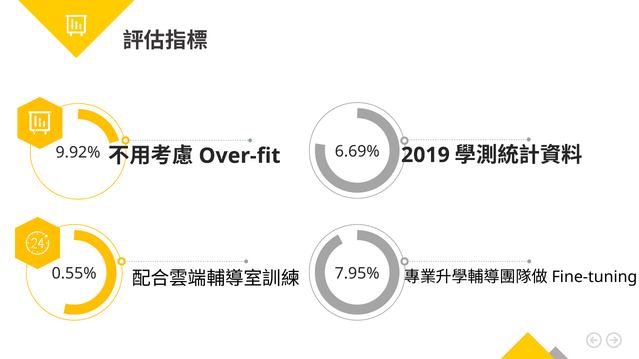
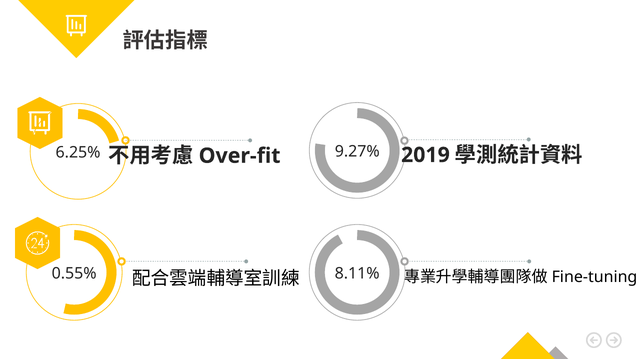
9.92%: 9.92% -> 6.25% (78, 153)
6.69%: 6.69% -> 9.27% (357, 152)
7.95%: 7.95% -> 8.11% (357, 274)
